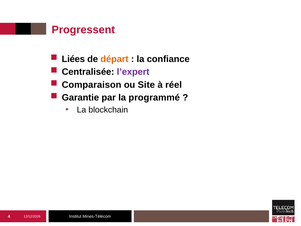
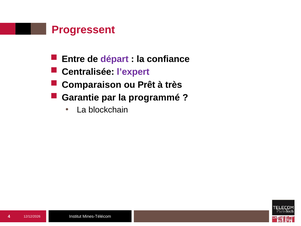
Liées: Liées -> Entre (73, 59)
départ colour: orange -> purple (114, 59)
Site: Site -> Prêt (146, 85)
réel: réel -> très (174, 85)
